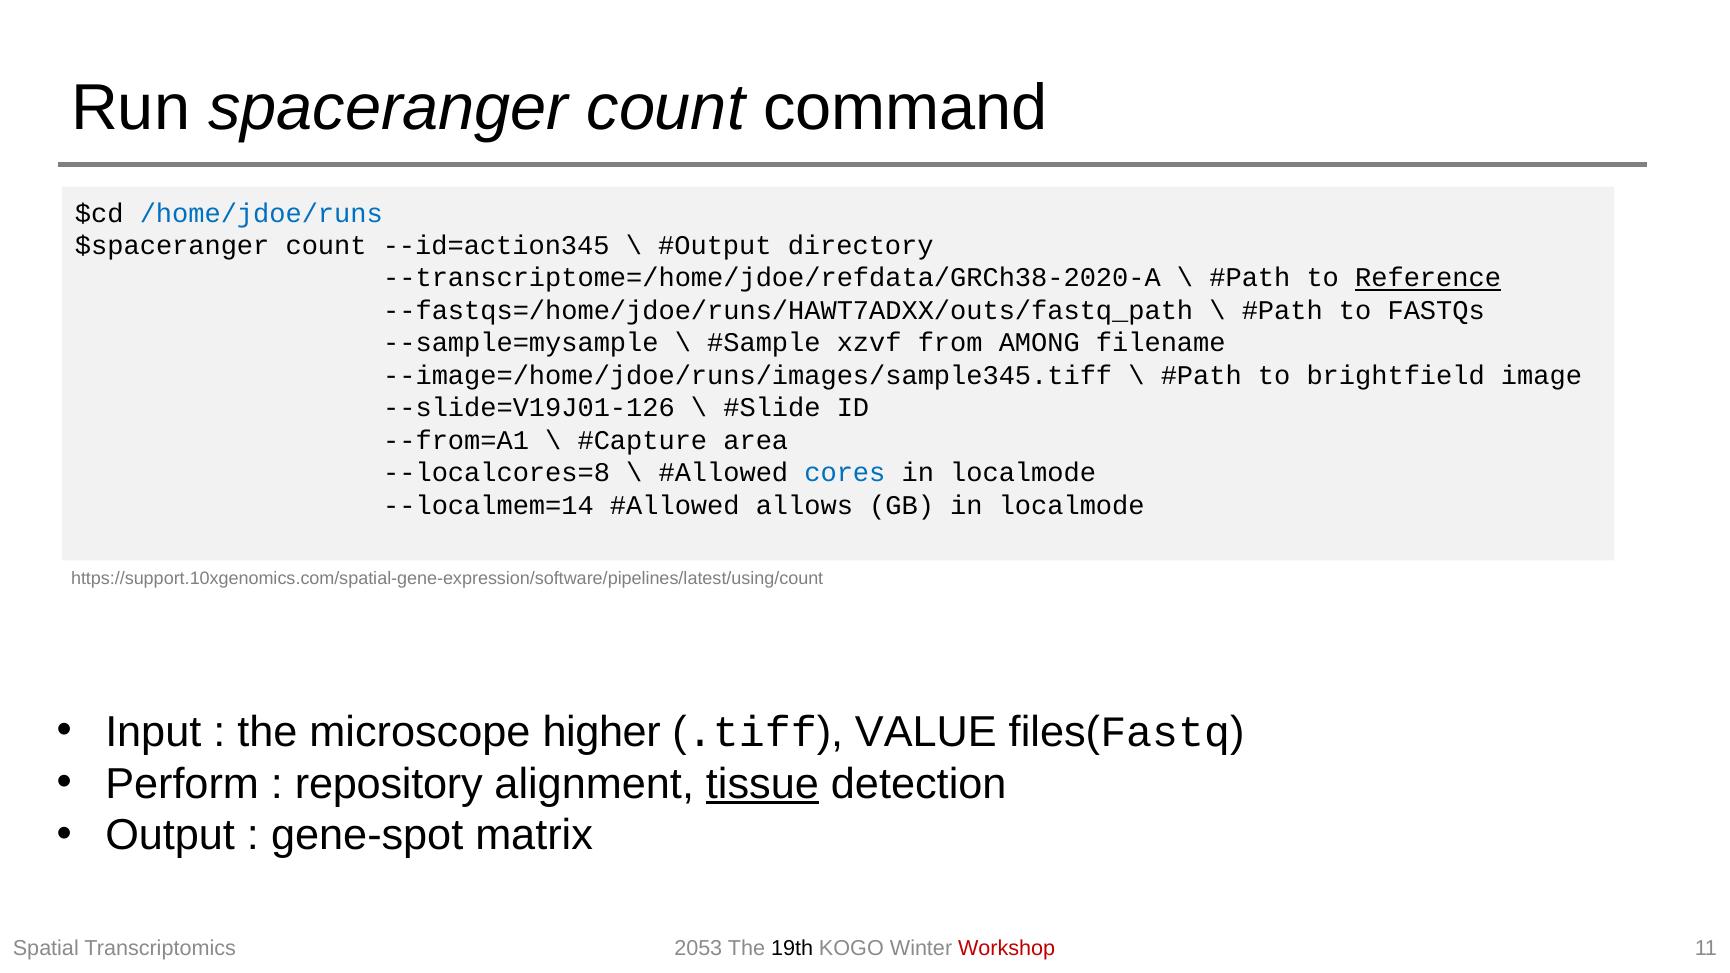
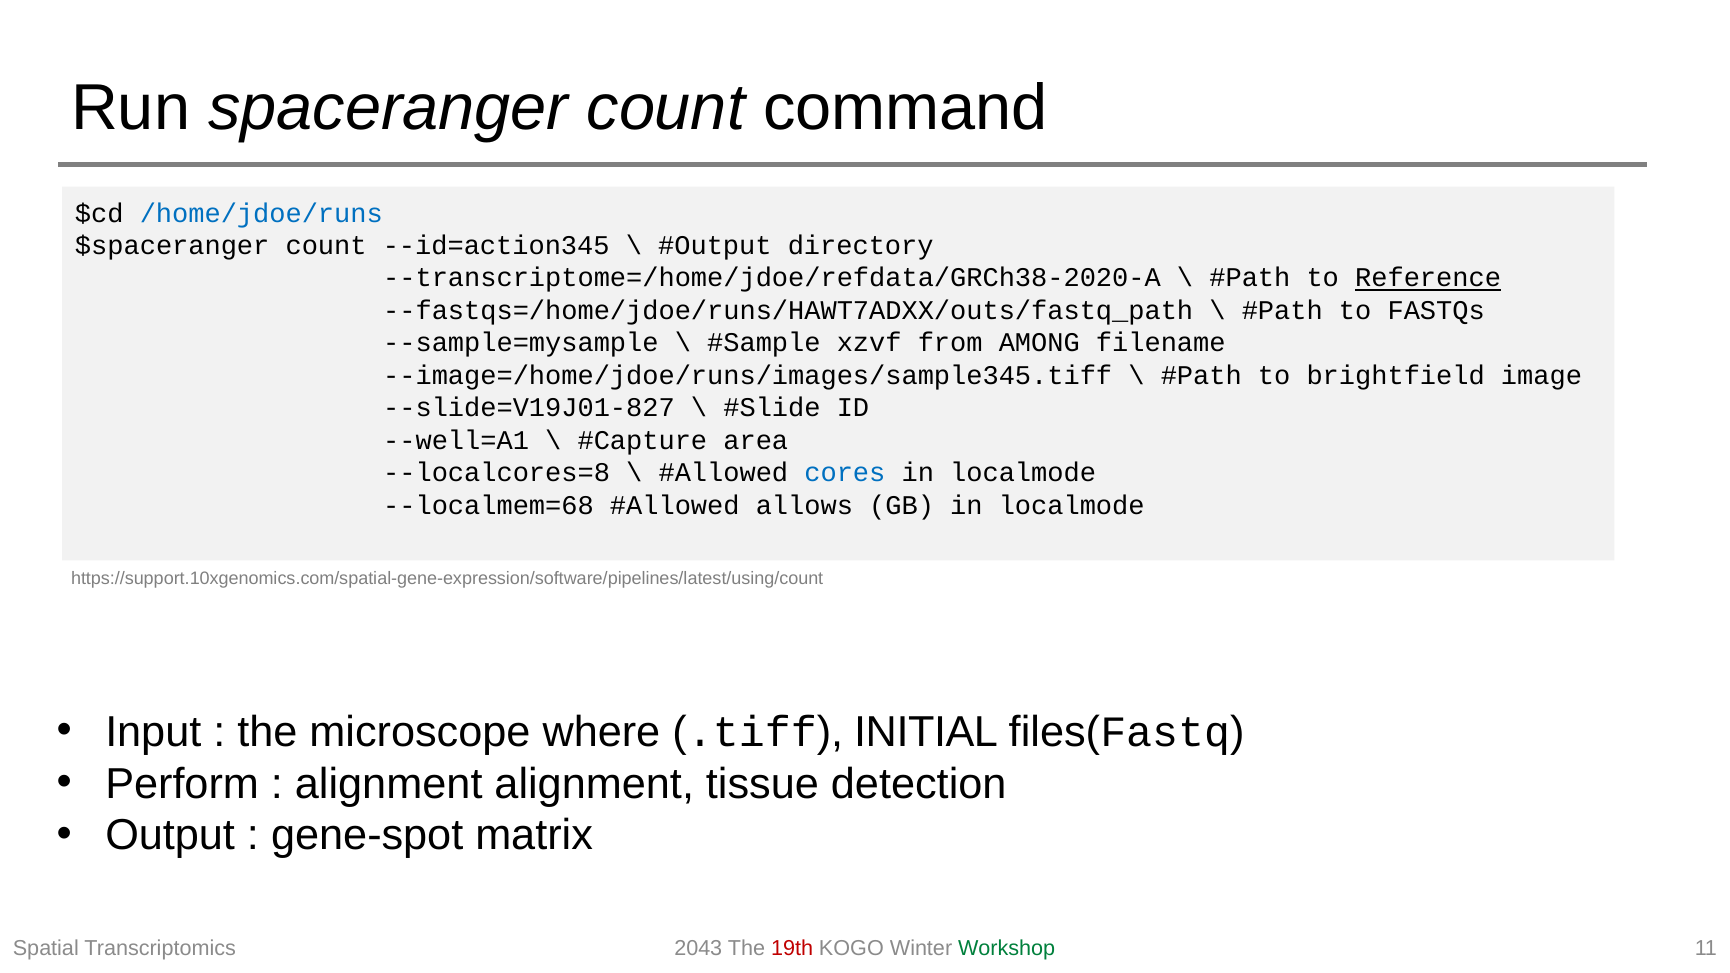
--slide=V19J01-126: --slide=V19J01-126 -> --slide=V19J01-827 (529, 408)
--from=A1: --from=A1 -> --well=A1 (456, 440)
--localmem=14: --localmem=14 -> --localmem=68 (488, 505)
higher: higher -> where (601, 732)
VALUE: VALUE -> INITIAL (926, 732)
repository: repository -> alignment (389, 784)
tissue underline: present -> none (762, 784)
2053: 2053 -> 2043 (698, 949)
19th colour: black -> red (792, 949)
Workshop colour: red -> green (1007, 949)
